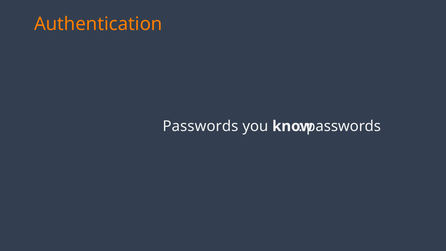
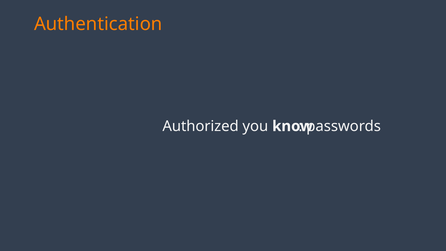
Passwords: Passwords -> Authorized (201, 126)
